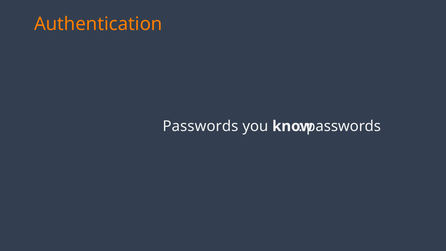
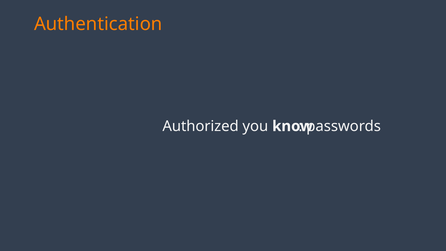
Passwords: Passwords -> Authorized (201, 126)
